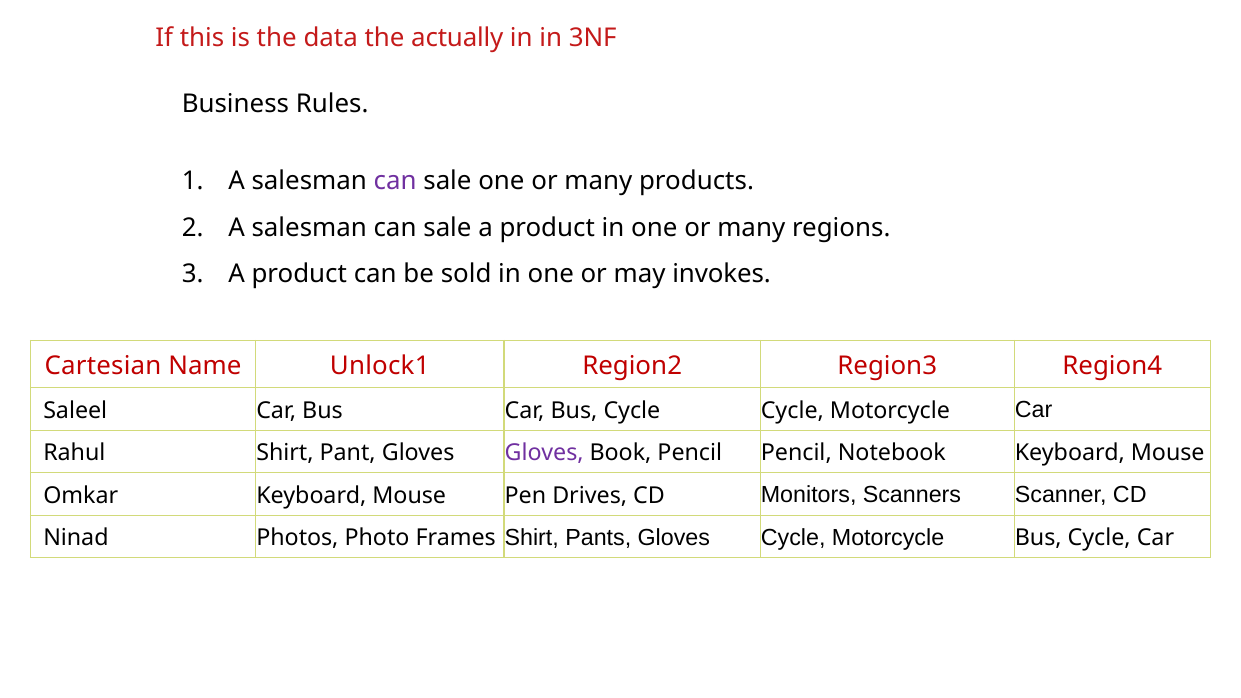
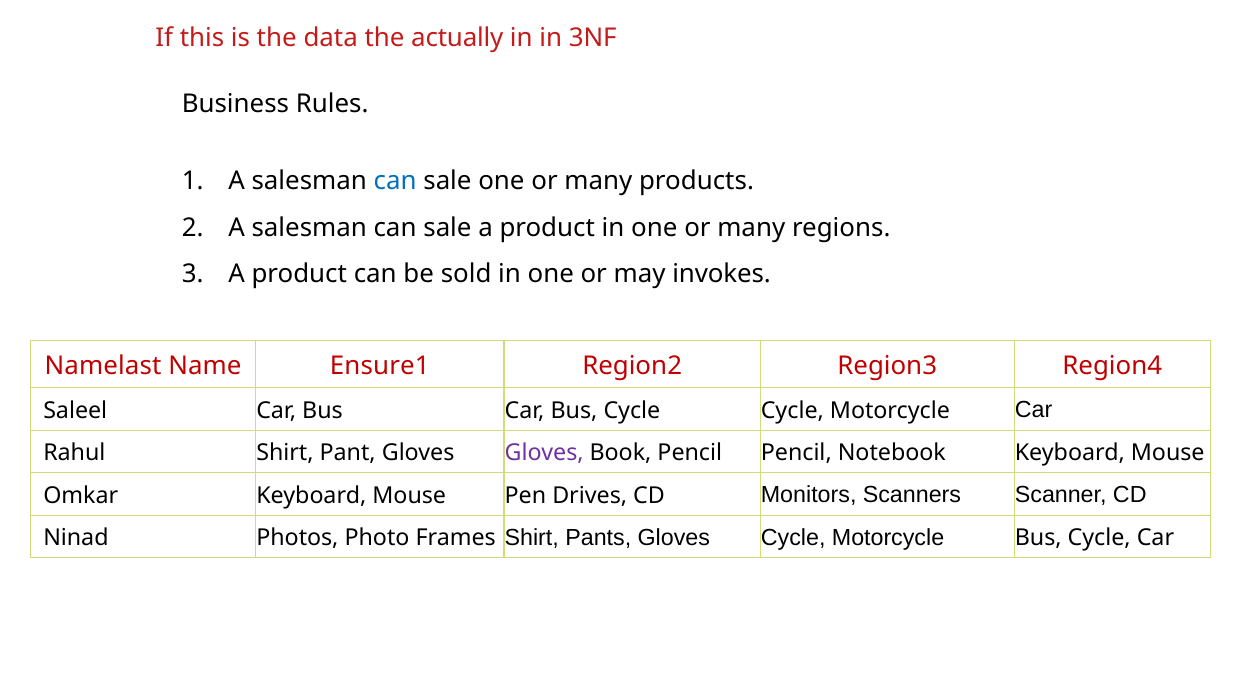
can colour: purple -> blue (395, 181)
Cartesian: Cartesian -> Namelast (103, 366)
Unlock1: Unlock1 -> Ensure1 (380, 366)
